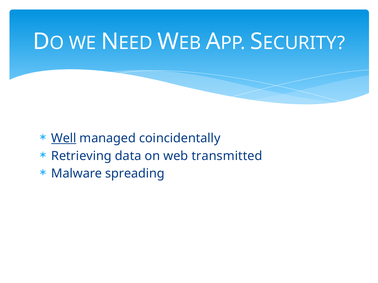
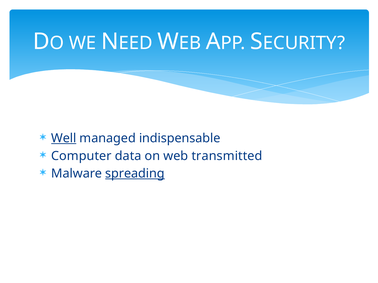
coincidentally: coincidentally -> indispensable (180, 139)
Retrieving: Retrieving -> Computer (81, 156)
spreading underline: none -> present (135, 174)
